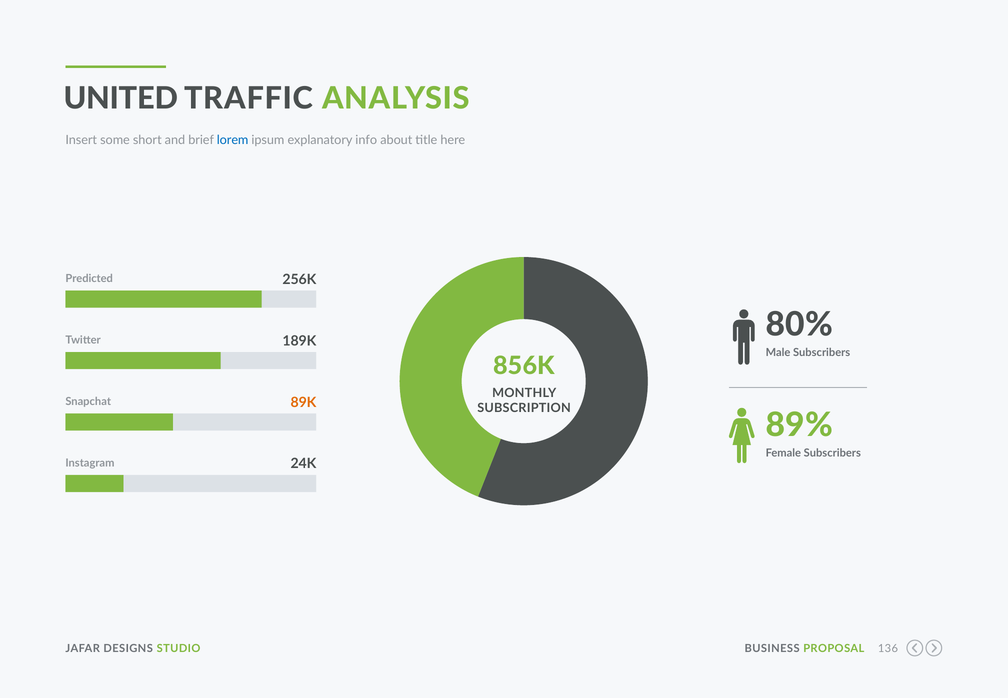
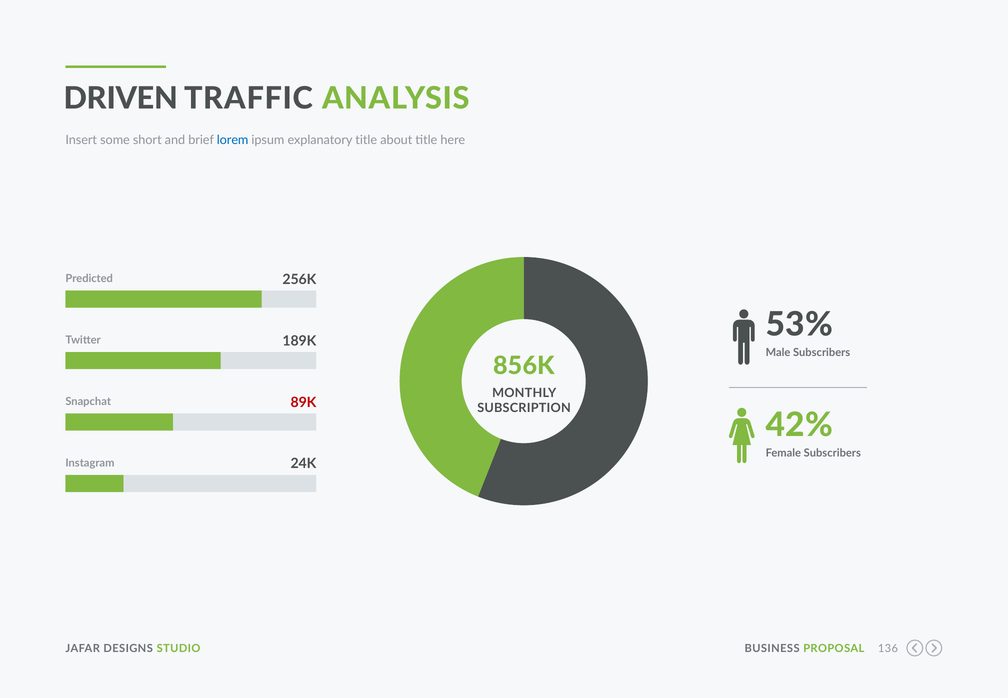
UNITED: UNITED -> DRIVEN (121, 99)
explanatory info: info -> title (366, 140)
80%: 80% -> 53% (799, 325)
89K colour: orange -> red (303, 402)
89%: 89% -> 42% (799, 425)
